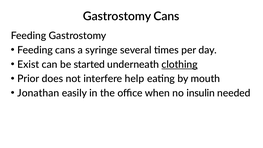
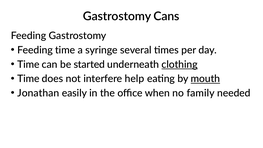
Feeding cans: cans -> time (65, 50)
Exist: Exist -> Time (28, 64)
Prior: Prior -> Time (28, 79)
mouth underline: none -> present (205, 79)
insulin: insulin -> family (201, 93)
